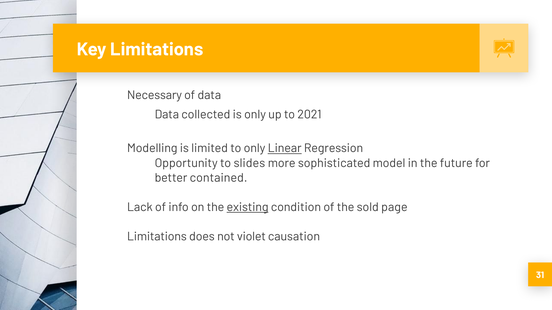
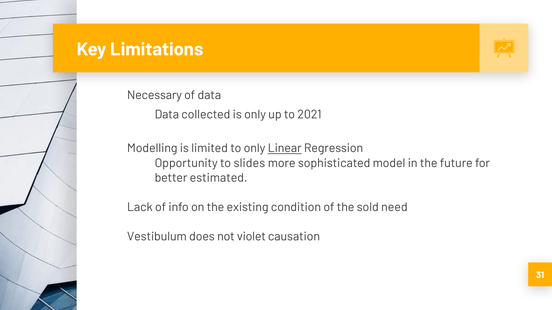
contained: contained -> estimated (219, 178)
existing underline: present -> none (248, 207)
page: page -> need (394, 207)
Limitations: Limitations -> Vestibulum (157, 237)
